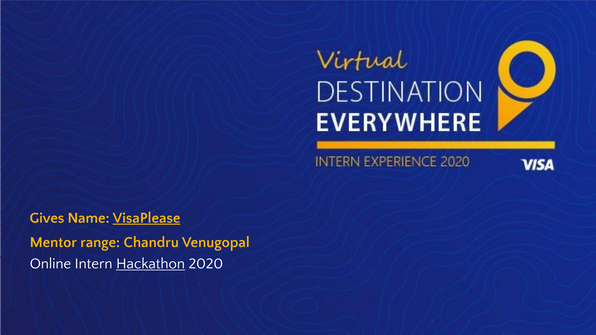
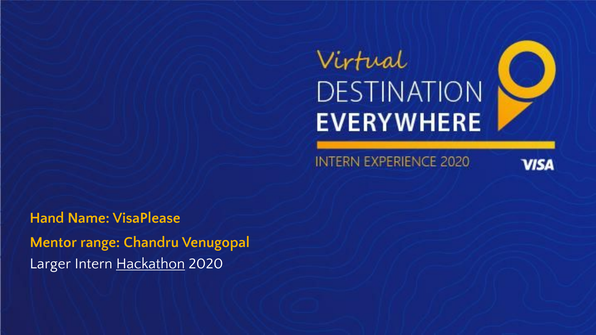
Gives: Gives -> Hand (47, 218)
VisaPlease underline: present -> none (147, 218)
Online: Online -> Larger (50, 264)
